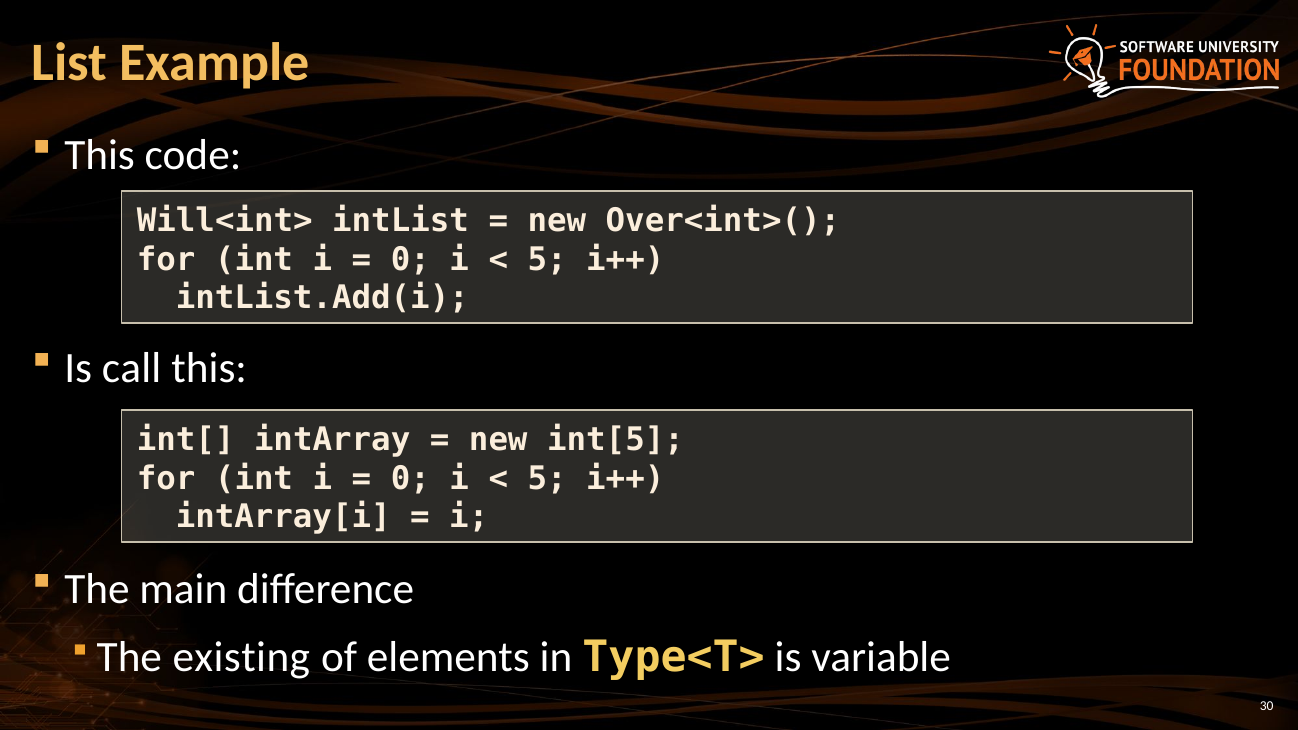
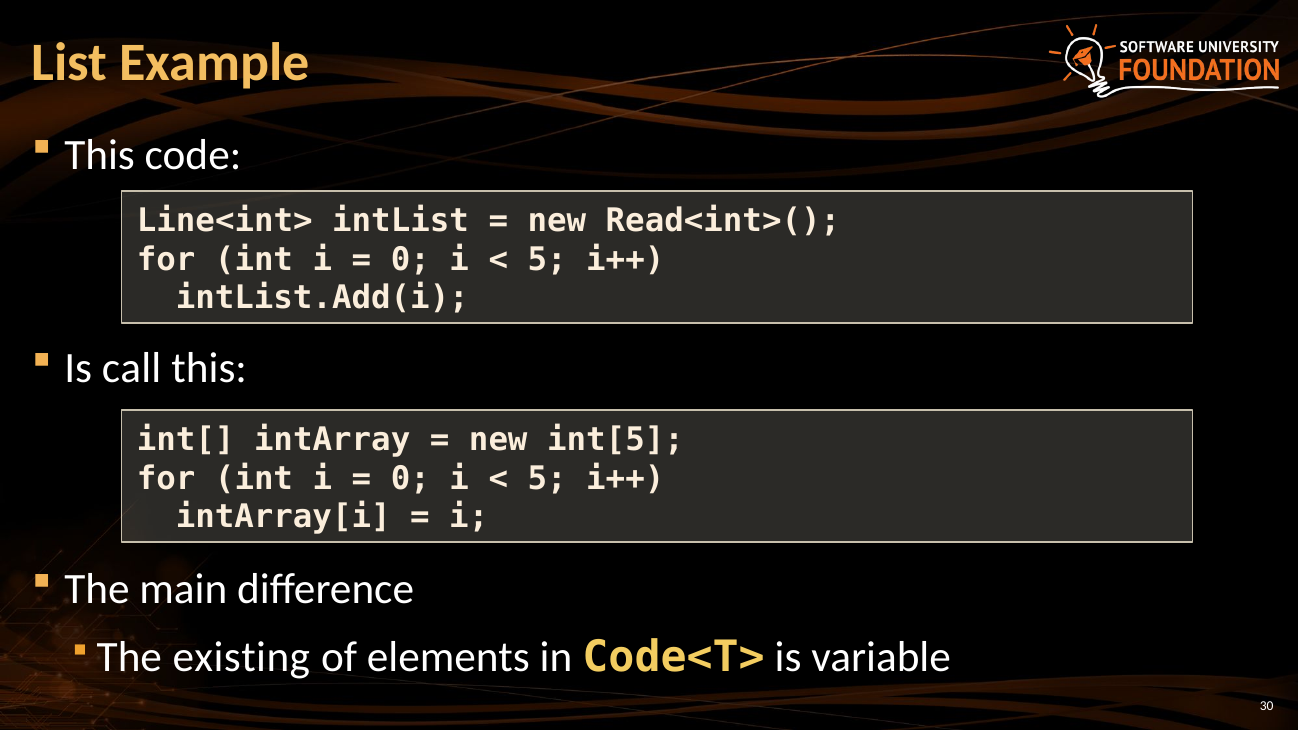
Will<int>: Will<int> -> Line<int> (225, 220)
Over<int>(: Over<int>( -> Read<int>( (723, 220)
Type<T>: Type<T> -> Code<T> (674, 657)
